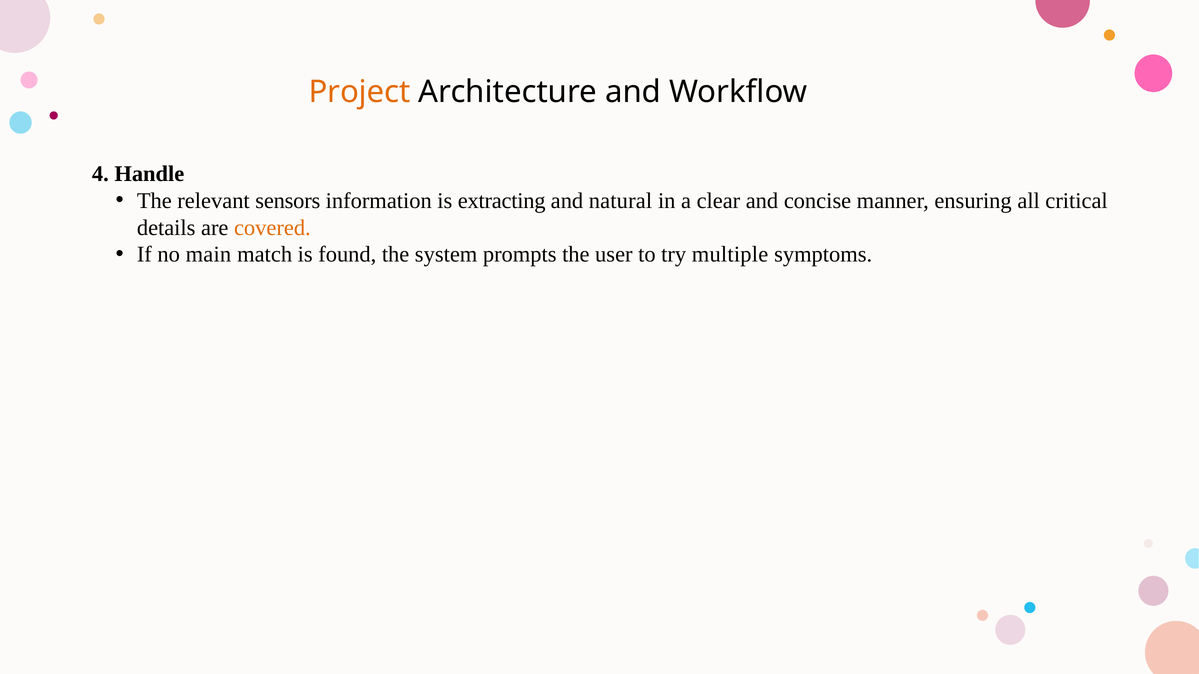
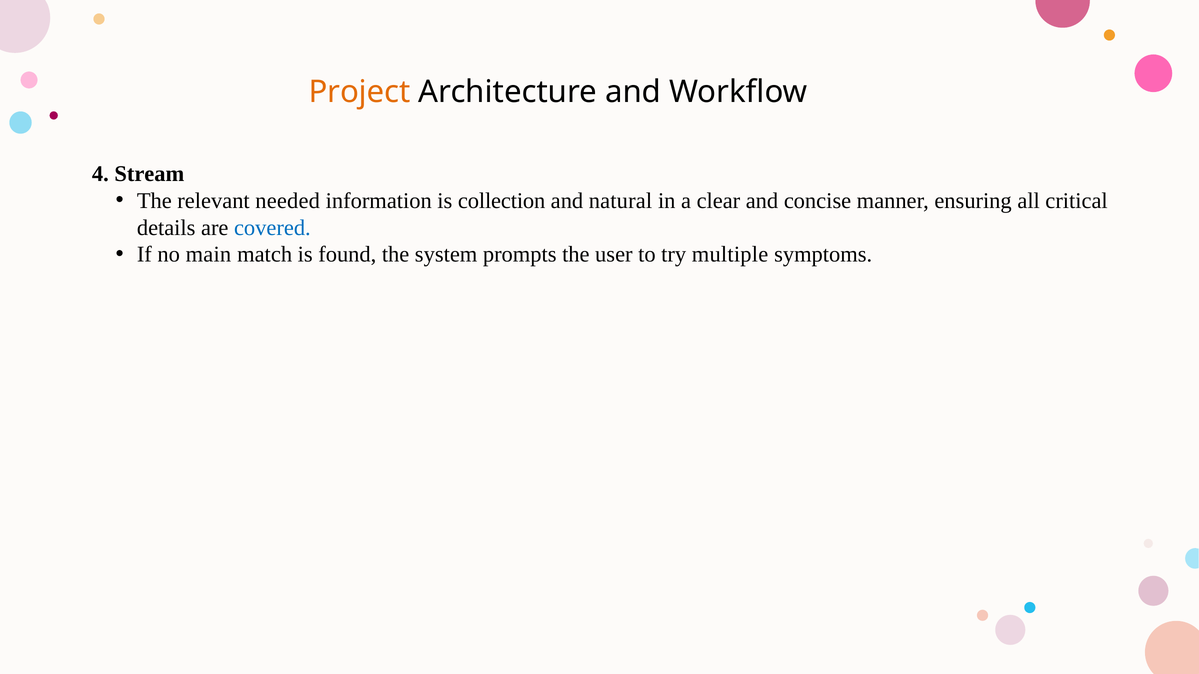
Handle: Handle -> Stream (149, 174)
sensors: sensors -> needed (288, 201)
extracting: extracting -> collection (502, 201)
covered colour: orange -> blue (272, 228)
